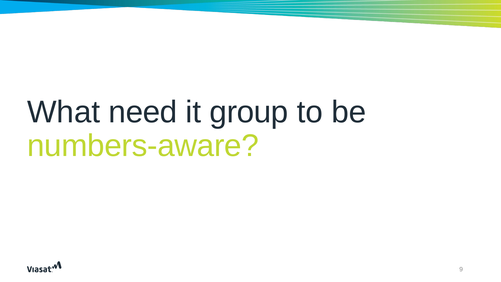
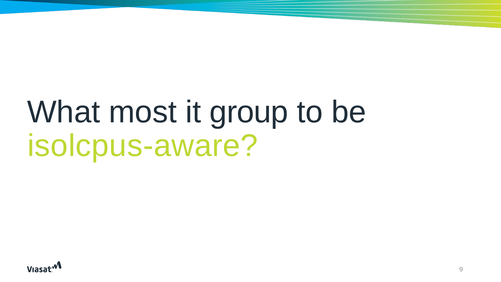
need: need -> most (143, 112)
numbers-aware: numbers-aware -> isolcpus-aware (143, 146)
